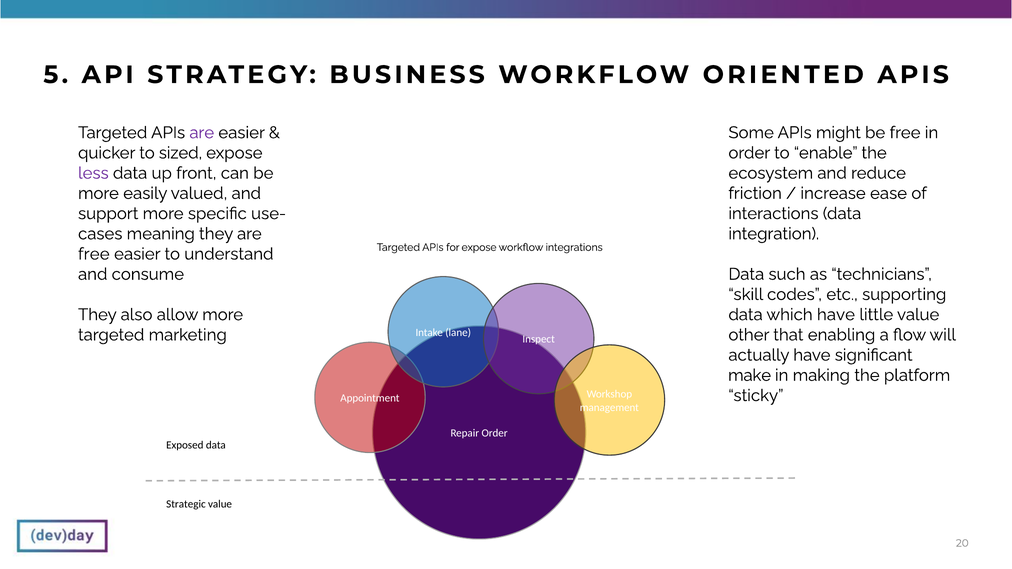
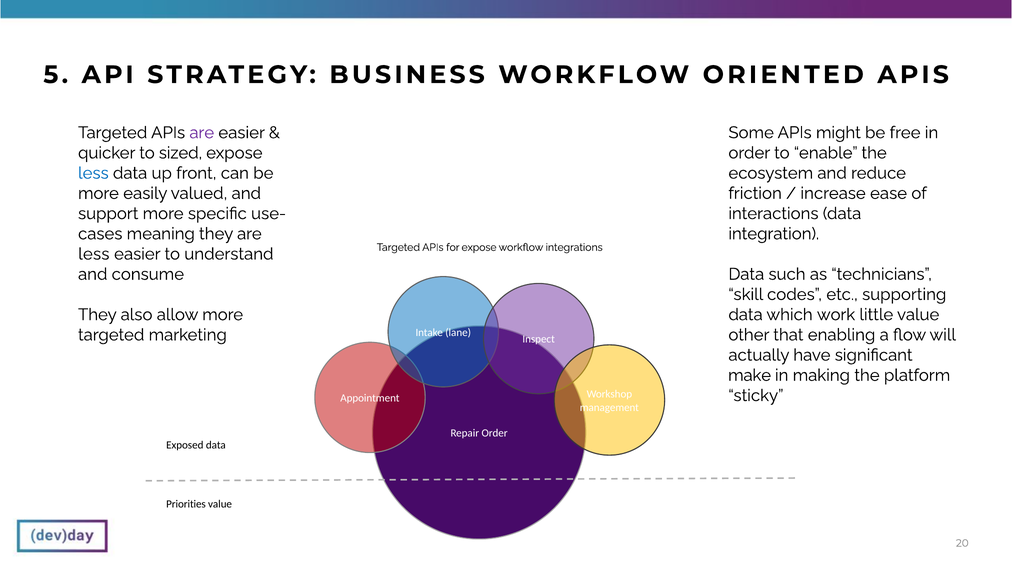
less colour: purple -> blue (93, 173)
free: free -> less (94, 254)
which have: have -> work (836, 315)
Strategic: Strategic -> Priorities (186, 504)
